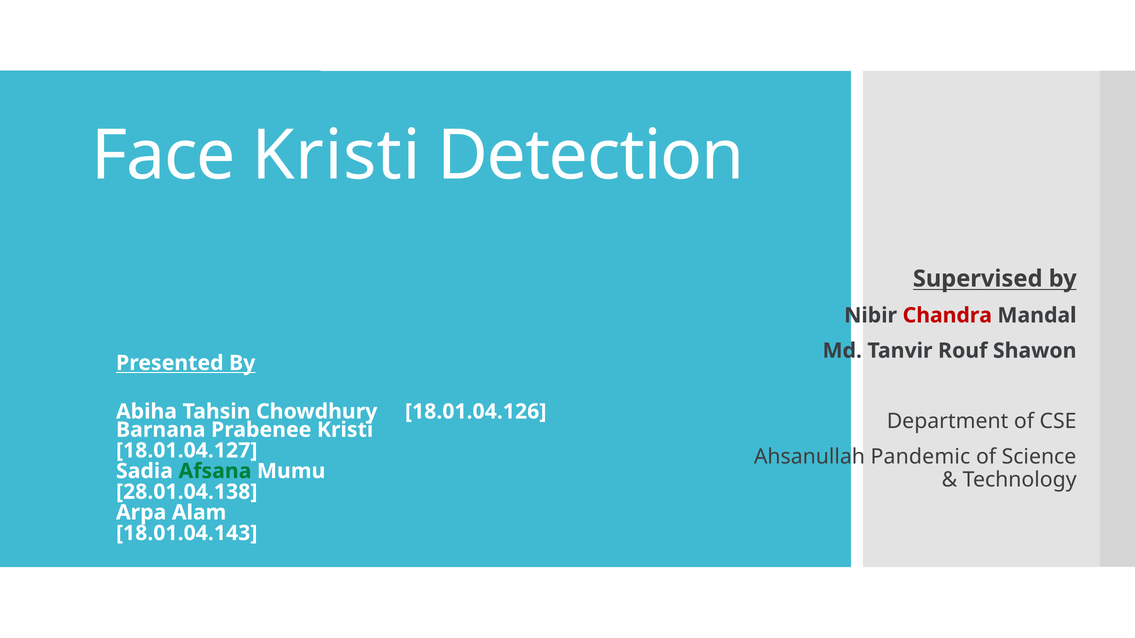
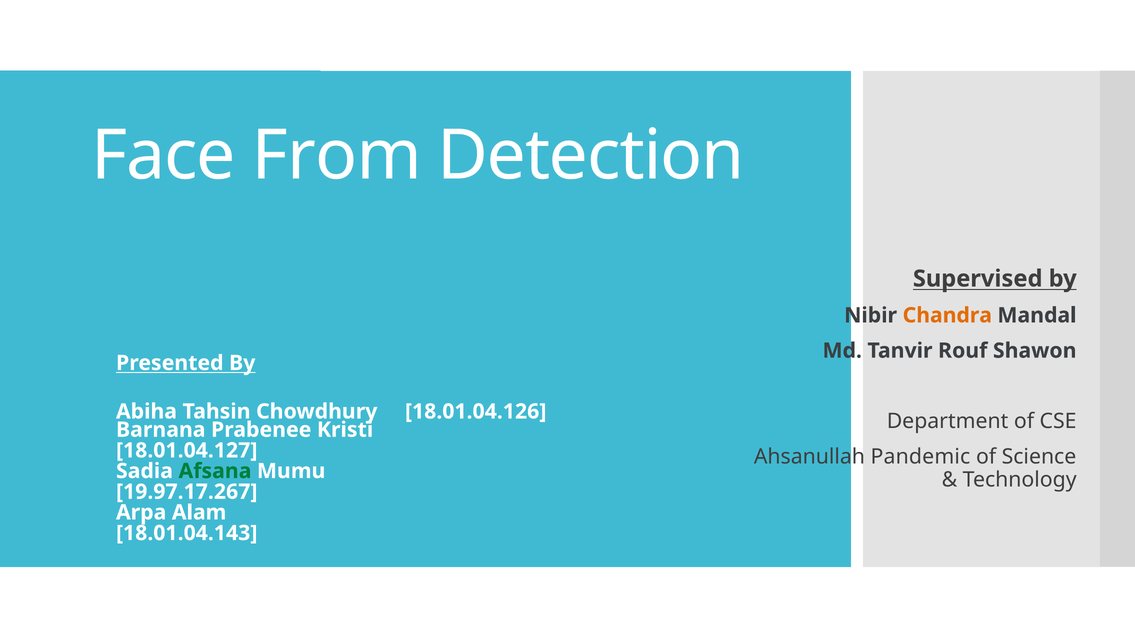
Face Kristi: Kristi -> From (337, 156)
Chandra colour: red -> orange (947, 316)
28.01.04.138: 28.01.04.138 -> 19.97.17.267 (187, 492)
